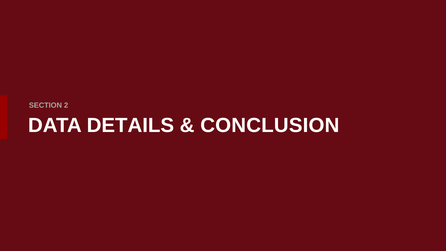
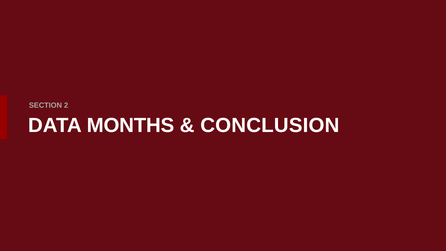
DETAILS: DETAILS -> MONTHS (130, 125)
